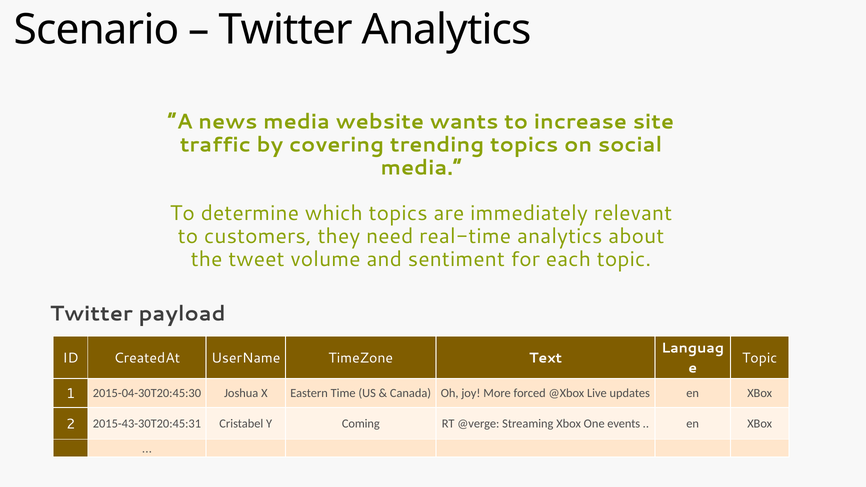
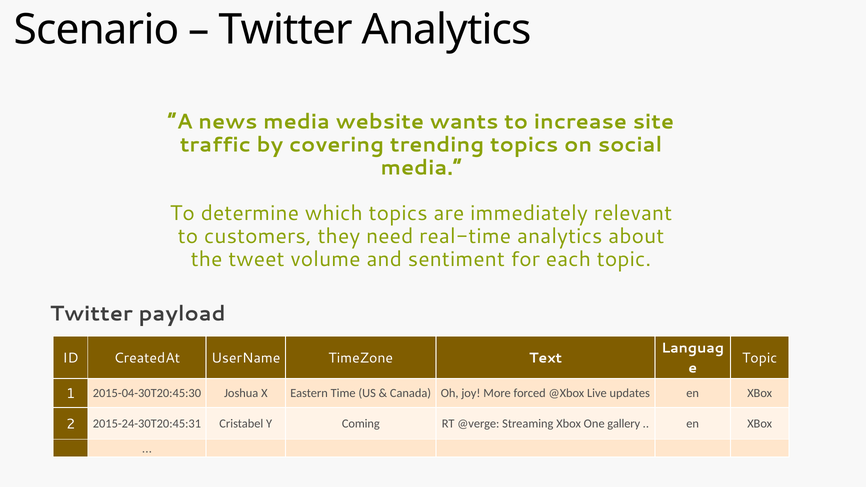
2015-43-30T20:45:31: 2015-43-30T20:45:31 -> 2015-24-30T20:45:31 (147, 424)
events: events -> gallery (624, 424)
